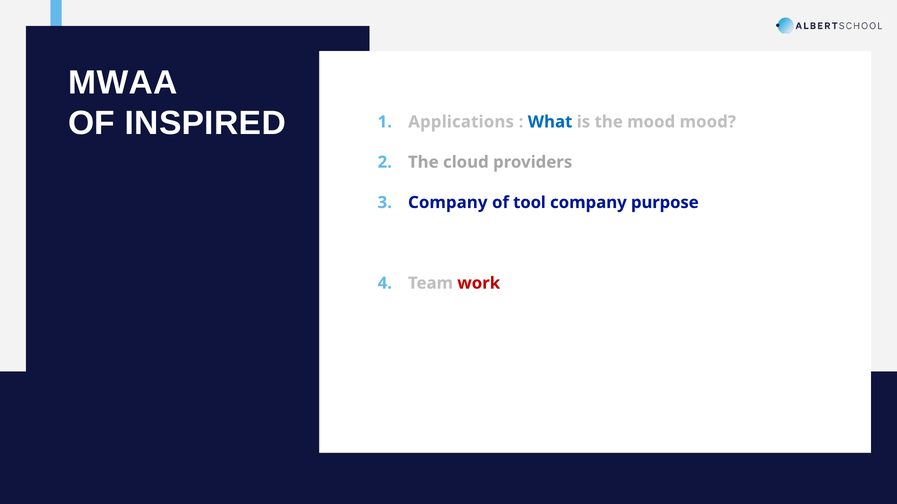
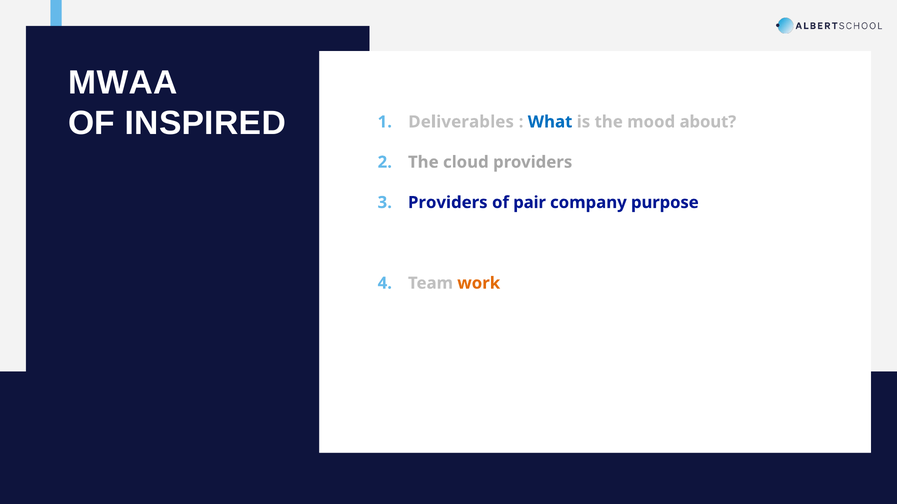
Applications: Applications -> Deliverables (461, 122)
mood mood: mood -> about (708, 122)
Company: Company -> Providers (448, 203)
tool: tool -> pair (530, 203)
work colour: red -> orange (479, 283)
